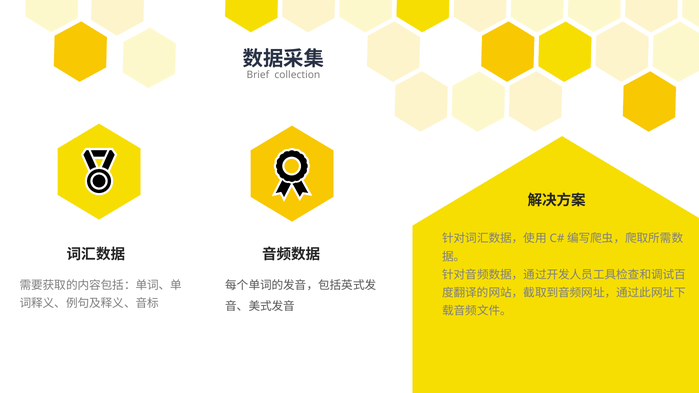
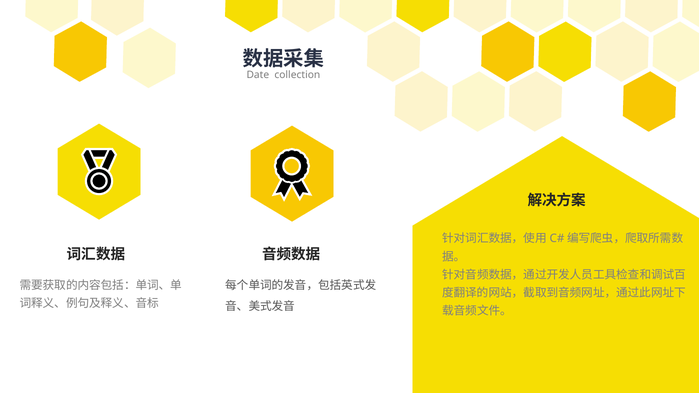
Brief: Brief -> Date (258, 75)
